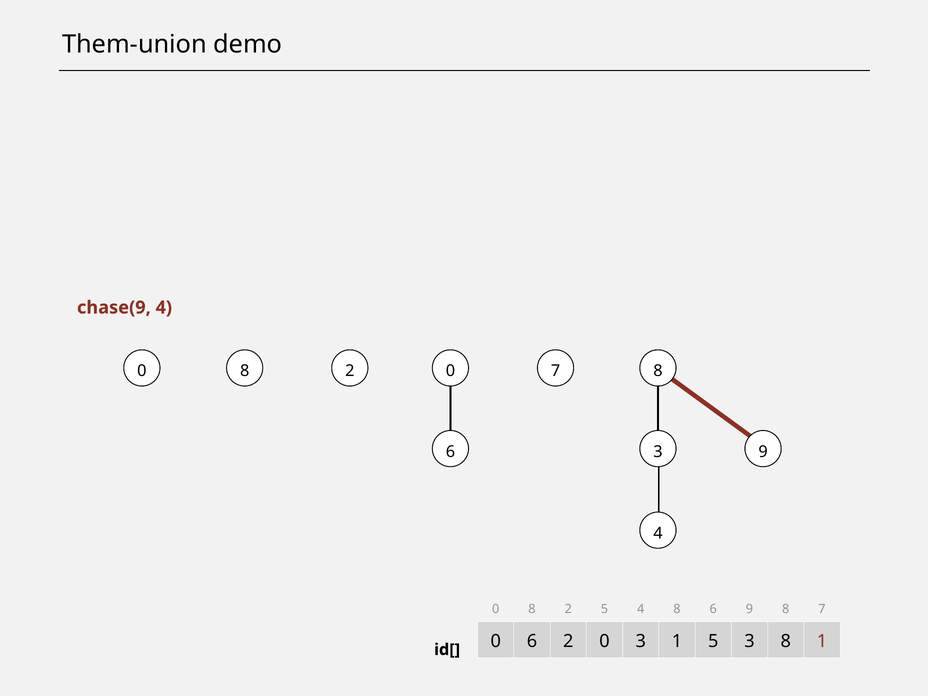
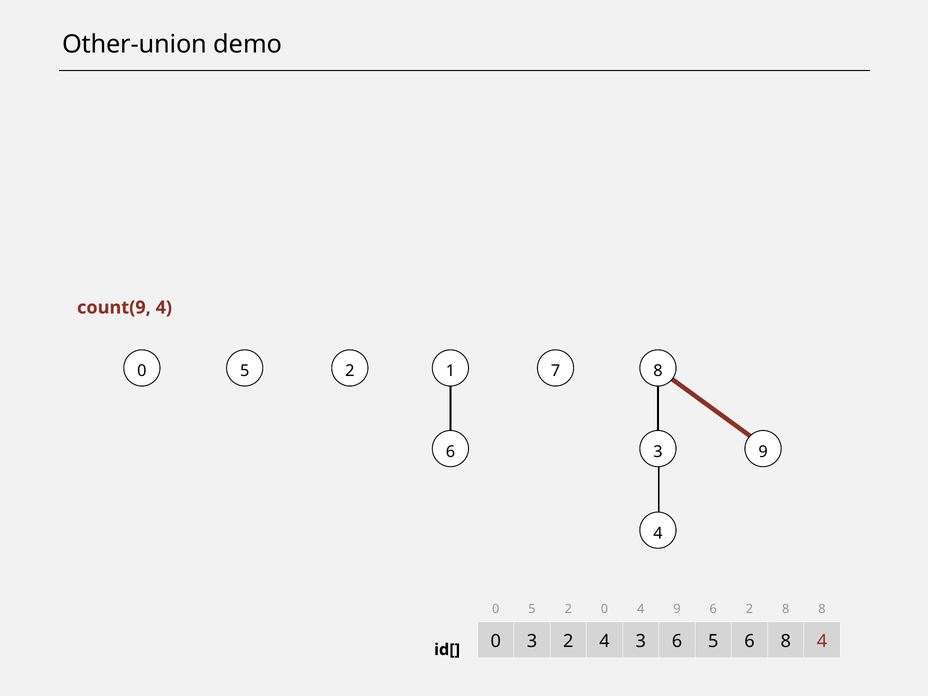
Them-union: Them-union -> Other-union (135, 45)
chase(9: chase(9 -> count(9 (114, 308)
8: 8 -> 5 (245, 371)
0: 0 -> 1 (450, 371)
8: 8 -> 5 (532, 609)
2 5: 5 -> 0 (605, 609)
8: 8 -> 9 (677, 609)
6 9: 9 -> 2 (749, 609)
8 7: 7 -> 8 (822, 609)
6: 6 -> 3 (532, 641)
0: 0 -> 4 (604, 641)
3 1: 1 -> 6 (677, 641)
3: 3 -> 6 (749, 641)
8 1: 1 -> 4 (822, 641)
